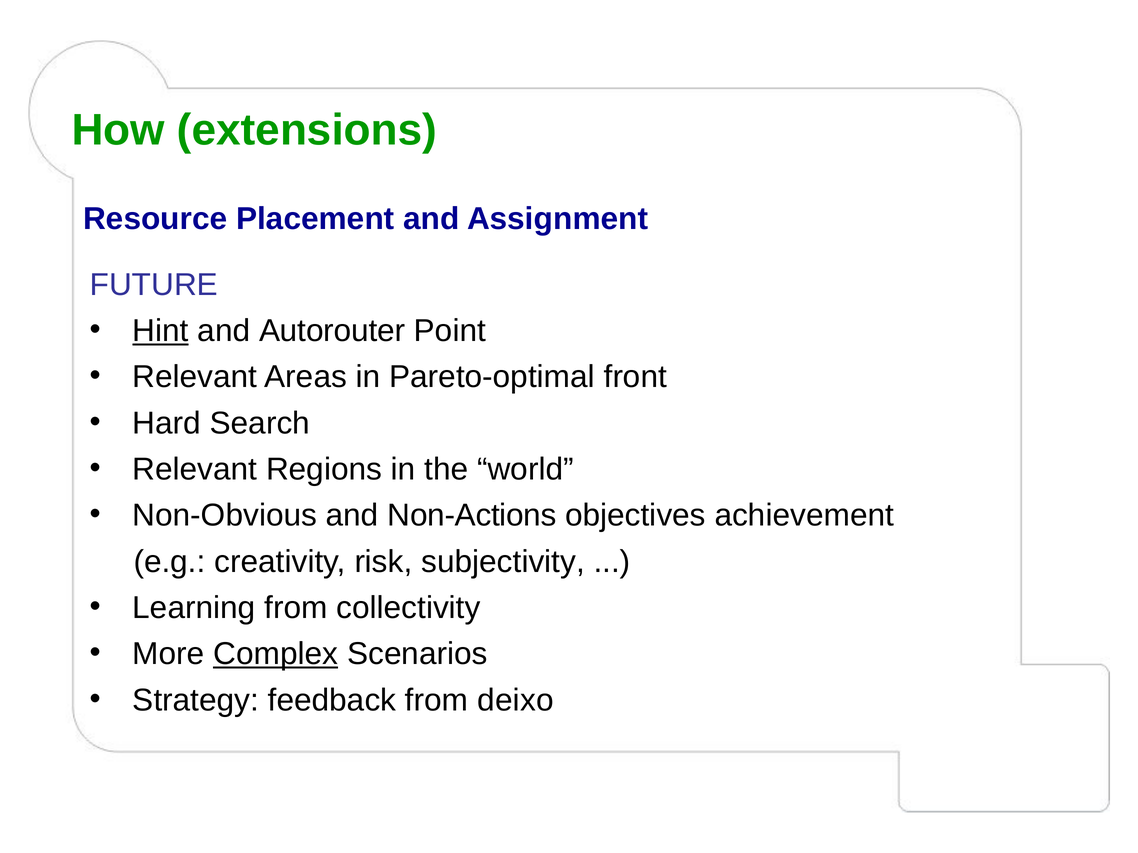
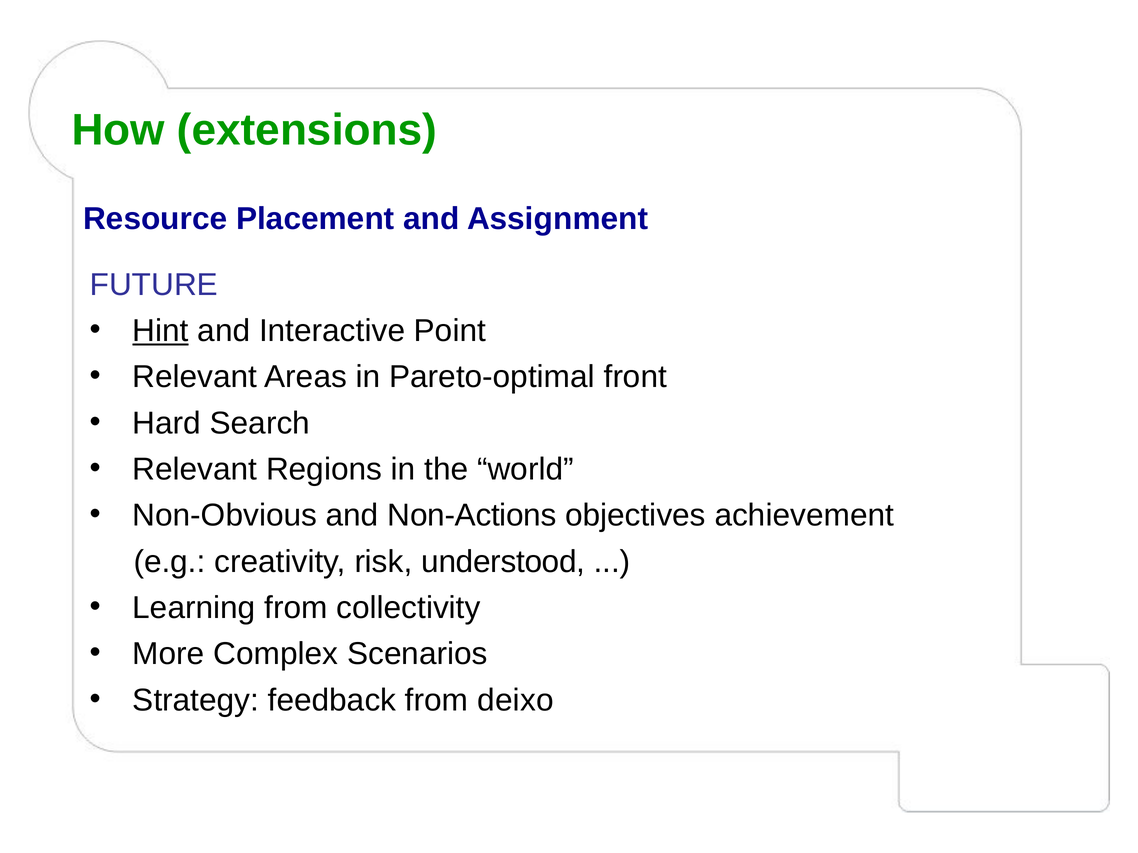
Autorouter: Autorouter -> Interactive (332, 331)
subjectivity: subjectivity -> understood (503, 562)
Complex underline: present -> none (276, 654)
